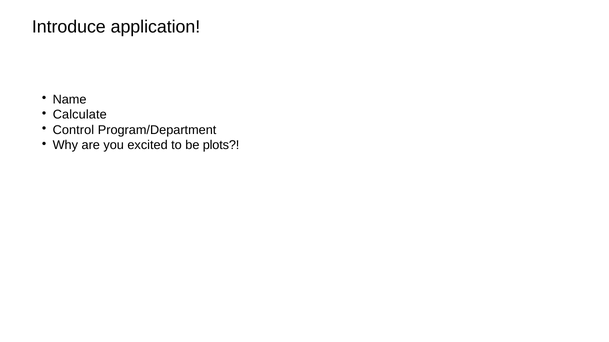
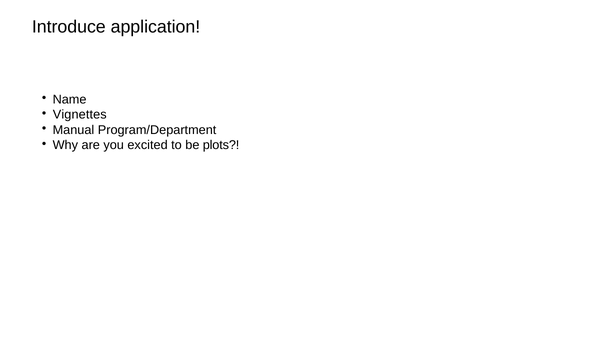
Calculate: Calculate -> Vignettes (80, 115)
Control: Control -> Manual (73, 130)
